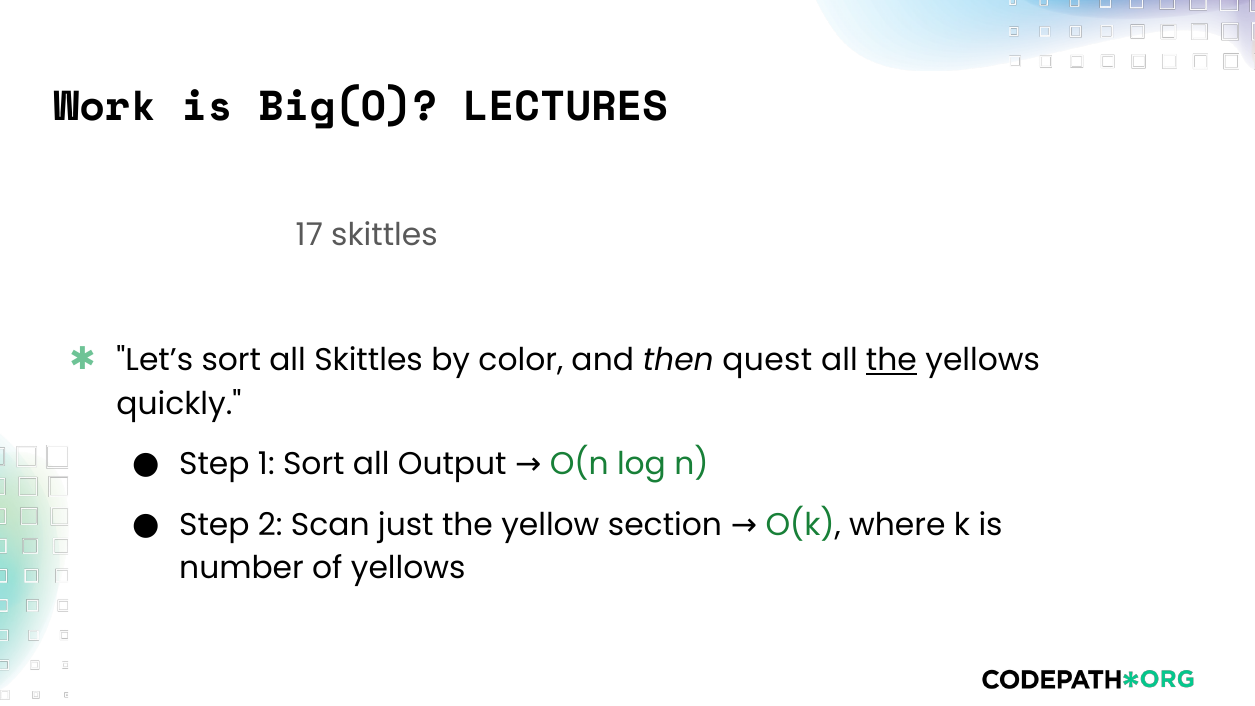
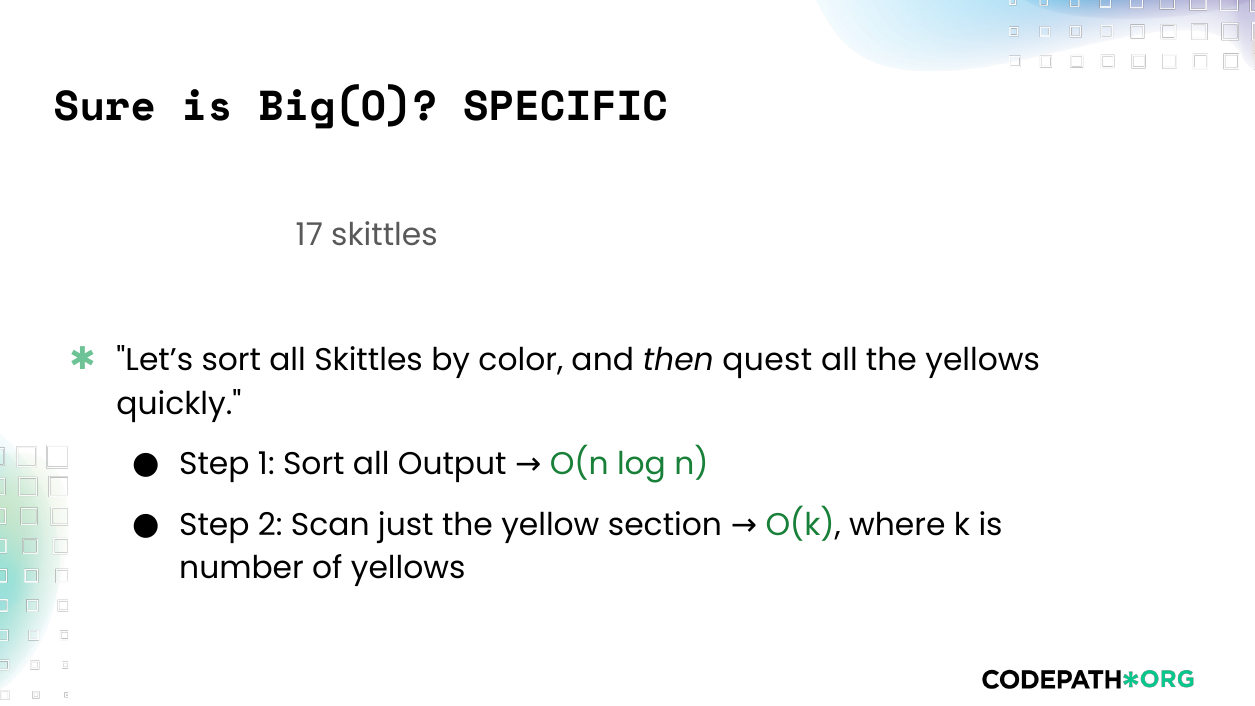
Work: Work -> Sure (105, 107)
LECTURES: LECTURES -> SPECIFIC (566, 107)
the underline: present -> none (891, 361)
